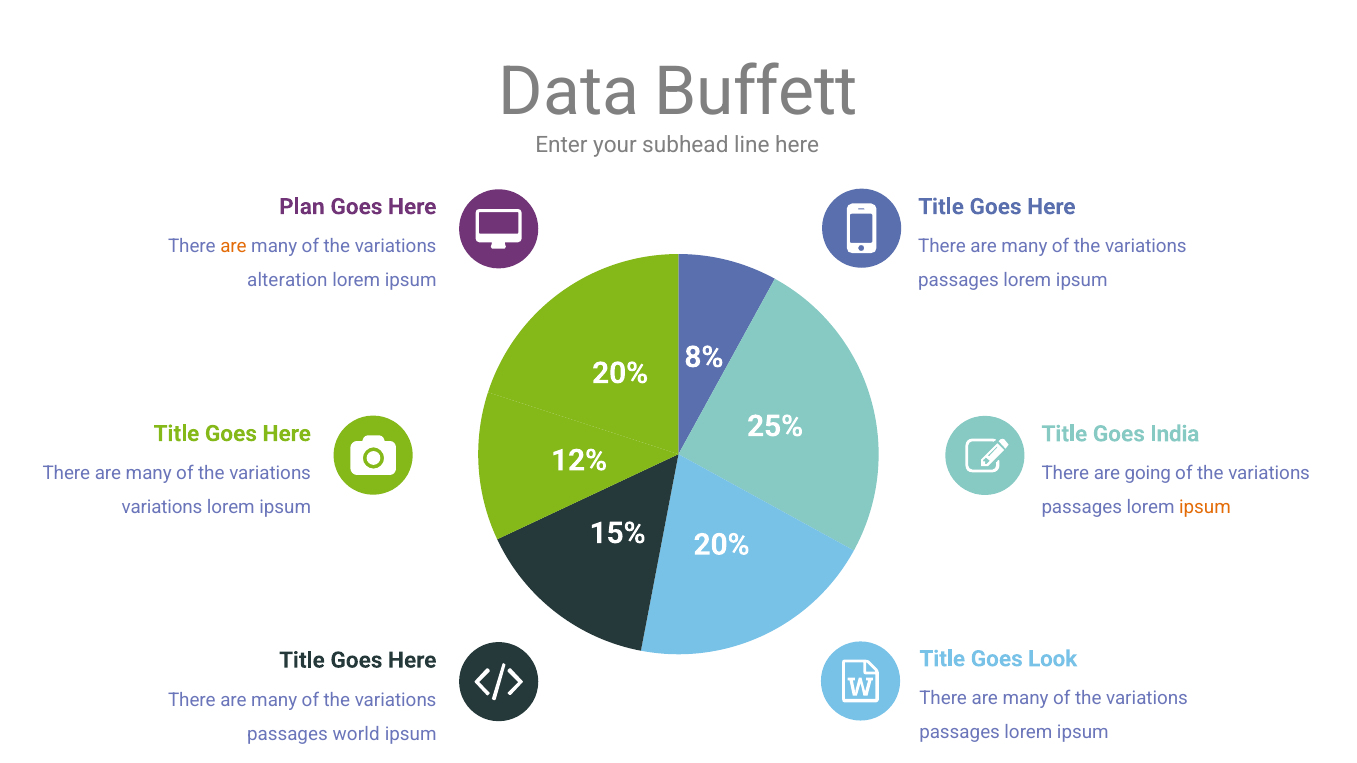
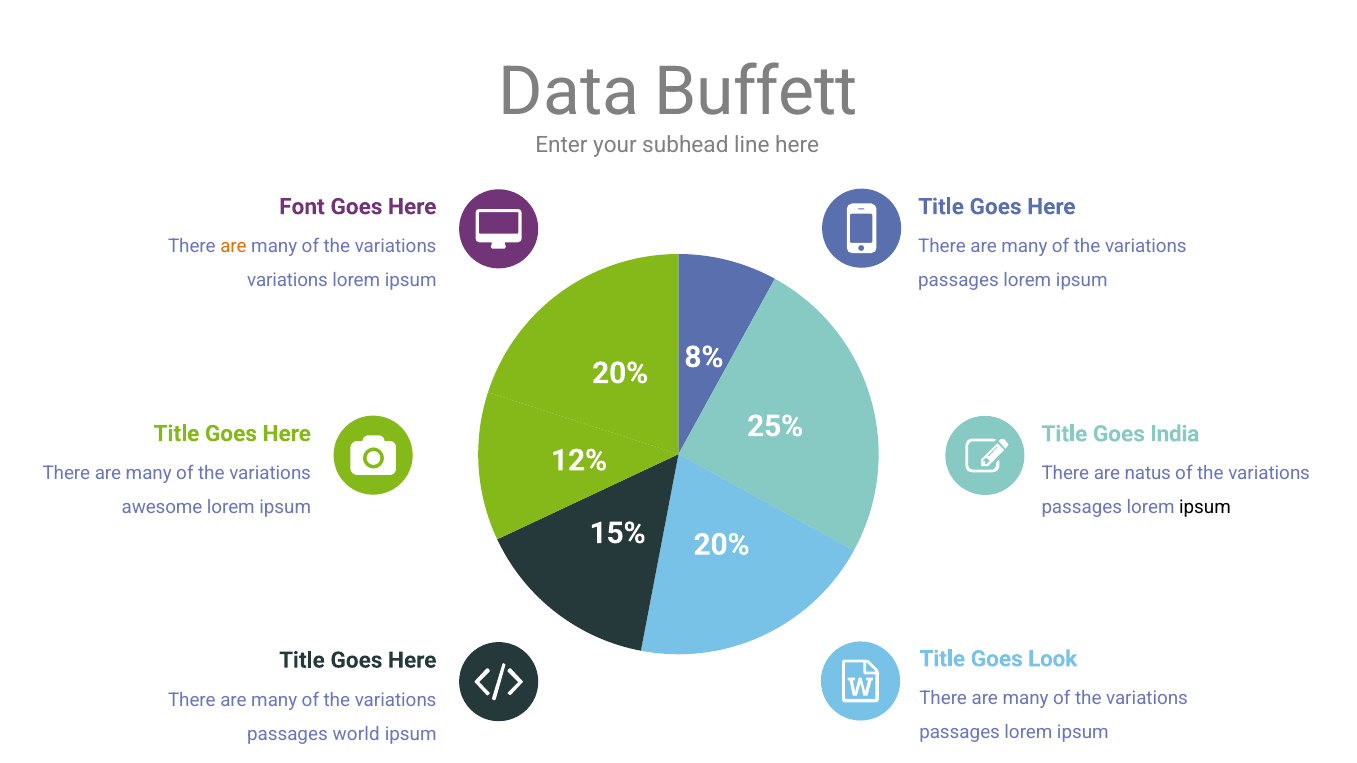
Plan: Plan -> Font (302, 207)
alteration: alteration -> variations (288, 281)
going: going -> natus (1148, 474)
variations: variations -> awesome (162, 508)
ipsum colour: orange -> black (1205, 508)
